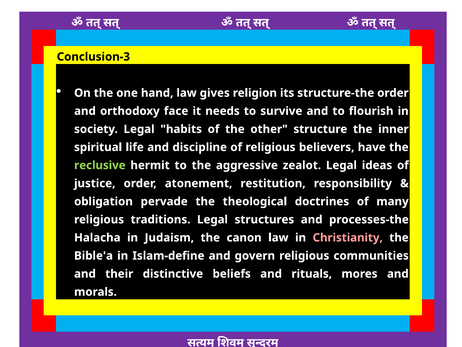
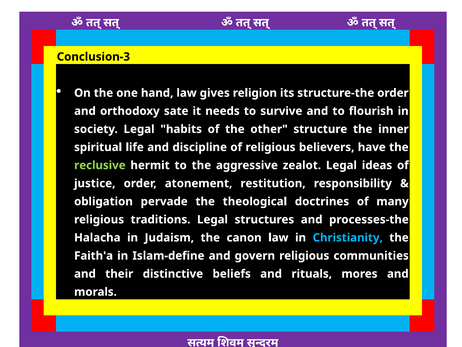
face: face -> sate (176, 111)
Christianity colour: pink -> light blue (348, 237)
Bible'a: Bible'a -> Faith'a (94, 255)
